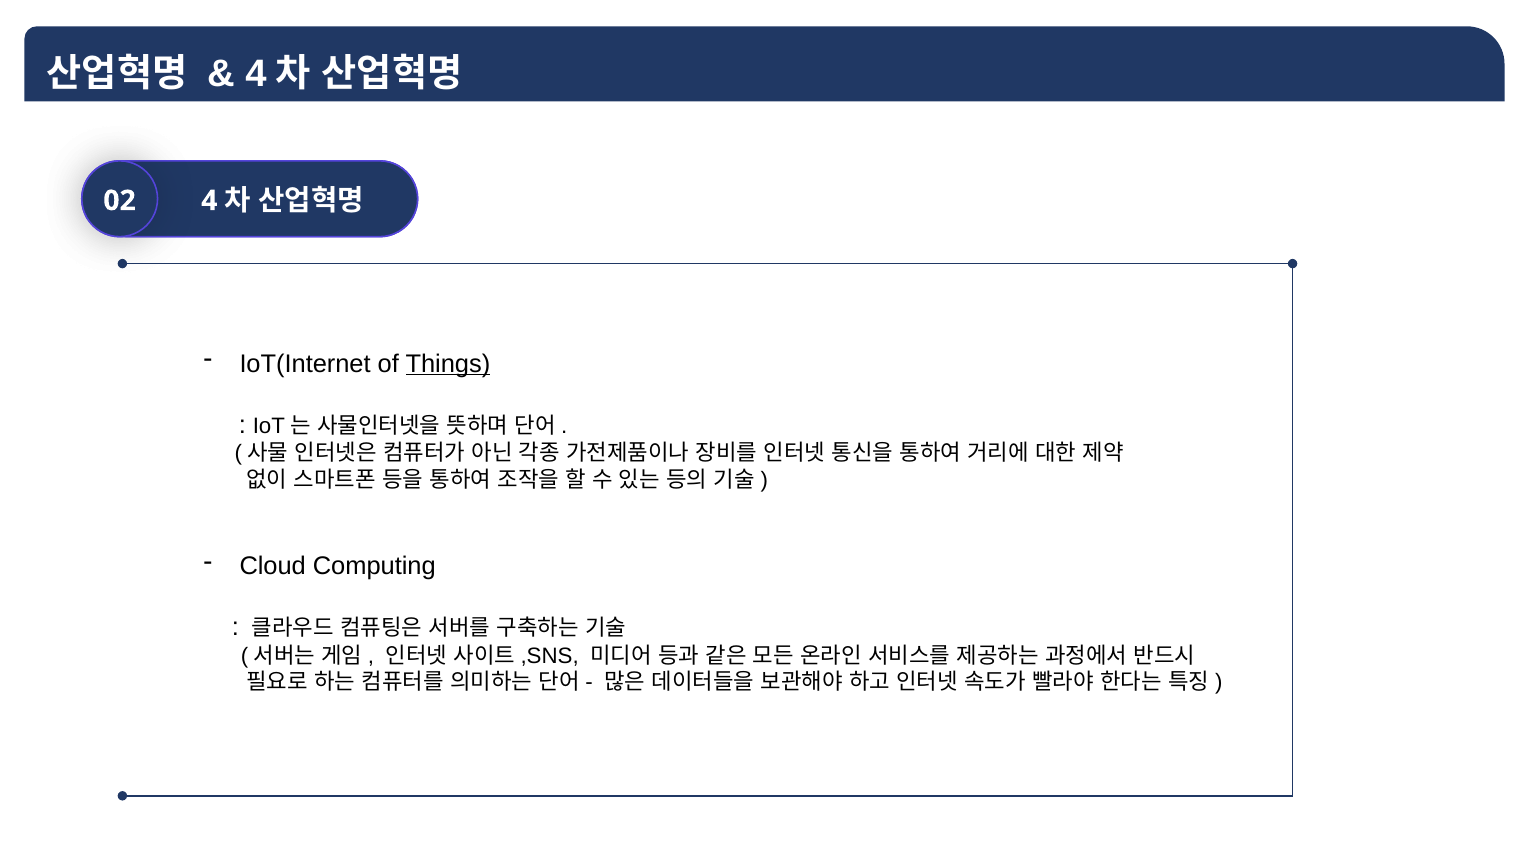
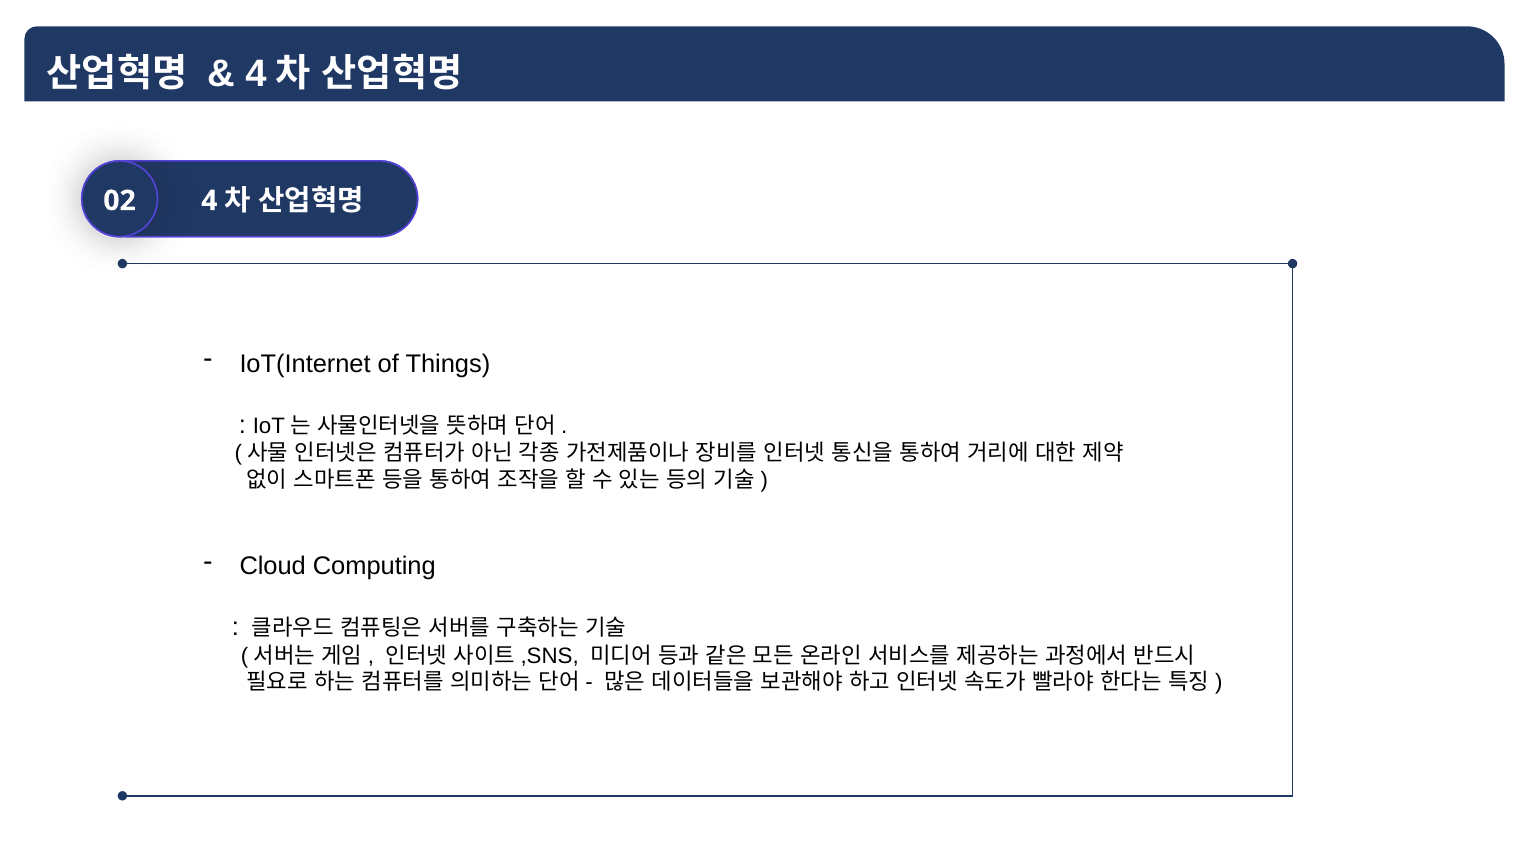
Things underline: present -> none (448, 364)
